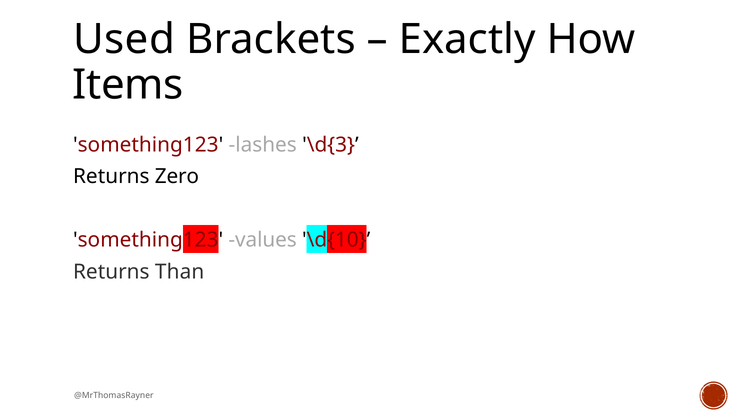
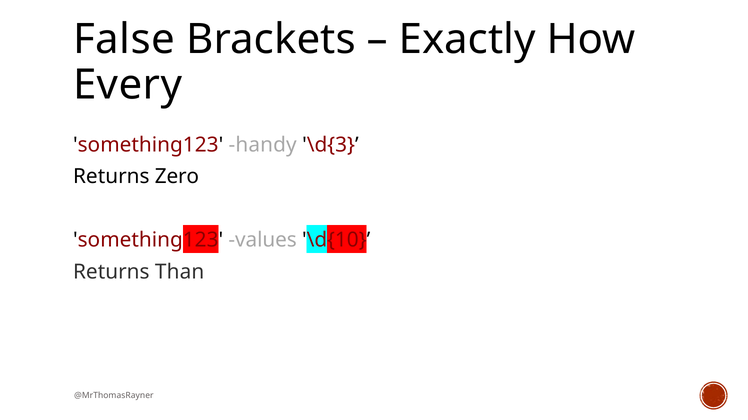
Used: Used -> False (124, 40)
Items: Items -> Every (128, 85)
lashes: lashes -> handy (263, 145)
